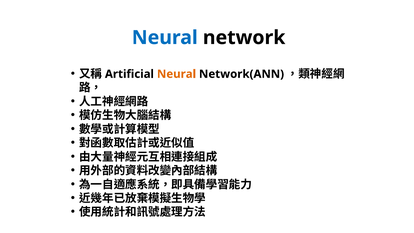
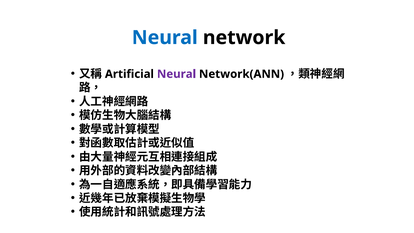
Neural colour: orange -> purple (177, 74)
